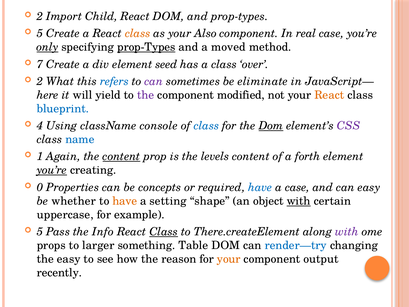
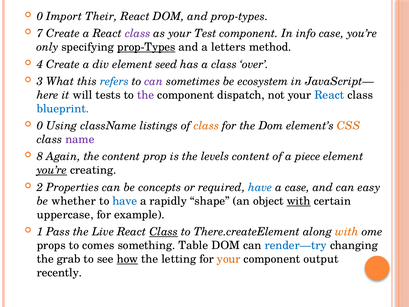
2: 2 -> 0 (40, 16)
Child: Child -> Their (101, 16)
5: 5 -> 7 (40, 34)
class colour: orange -> purple (138, 34)
Also: Also -> Test (206, 34)
real: real -> info (306, 34)
only underline: present -> none (48, 47)
moved: moved -> letters (228, 47)
7: 7 -> 4 (40, 64)
2: 2 -> 3 (40, 81)
eliminate: eliminate -> ecosystem (263, 81)
yield: yield -> tests (108, 95)
modified: modified -> dispatch (241, 95)
React colour: orange -> blue (329, 95)
4: 4 -> 0 (40, 126)
console: console -> listings (159, 126)
class colour: blue -> orange (206, 126)
Dom underline: present -> none (271, 126)
CSS colour: purple -> orange (349, 126)
name colour: blue -> purple (80, 139)
1: 1 -> 8 (40, 156)
content underline: present -> none (121, 156)
forth: forth -> piece (308, 156)
0: 0 -> 2 (40, 187)
have colour: orange -> blue (125, 201)
setting: setting -> rapidly (168, 201)
5: 5 -> 1 (40, 232)
Info: Info -> Live (103, 232)
with colour: purple -> orange (347, 232)
larger: larger -> comes (98, 245)
the easy: easy -> grab (69, 259)
how underline: none -> present (127, 259)
reason: reason -> letting (179, 259)
